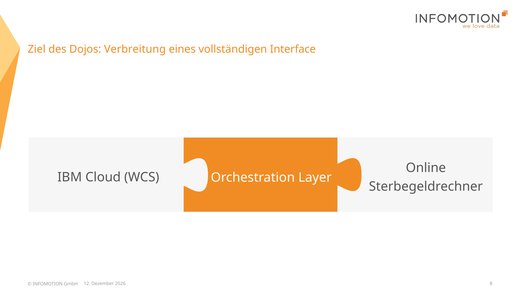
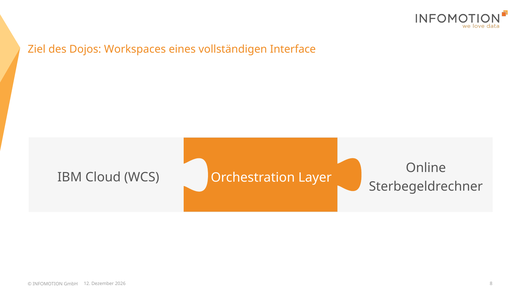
Verbreitung: Verbreitung -> Workspaces (135, 49)
